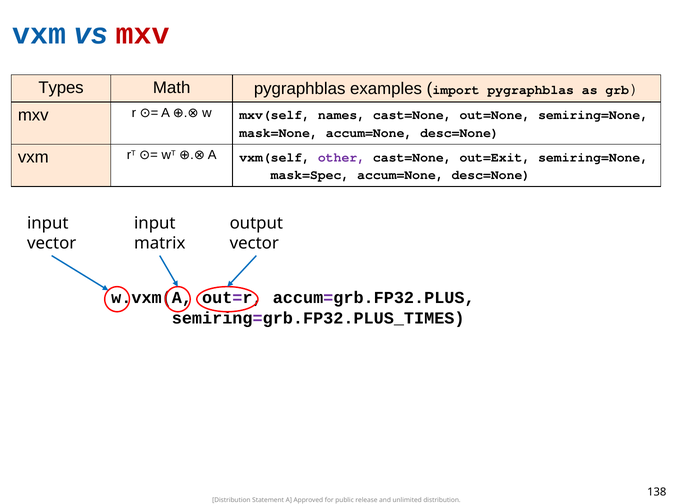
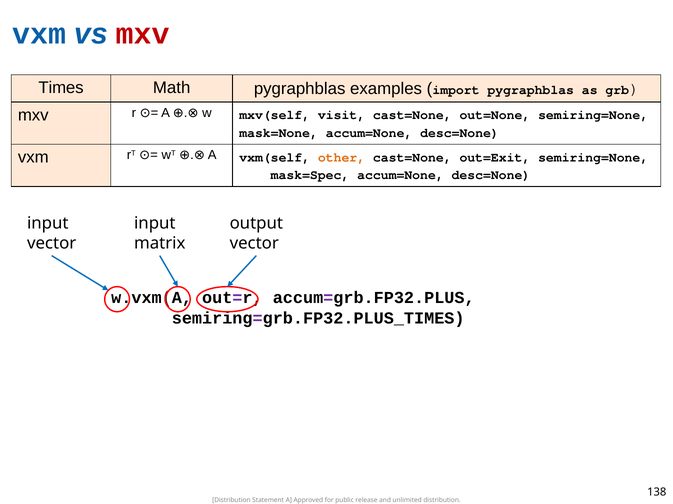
Types: Types -> Times (61, 88)
names: names -> visit (342, 115)
other colour: purple -> orange (342, 158)
